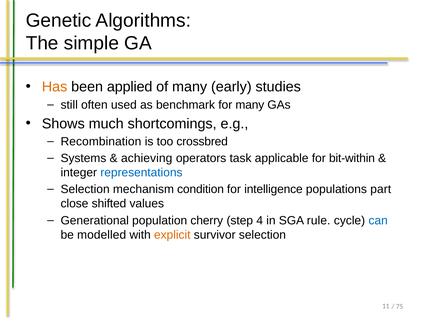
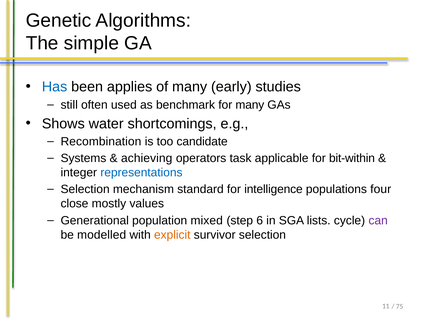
Has colour: orange -> blue (55, 87)
applied: applied -> applies (130, 87)
much: much -> water (106, 124)
crossbred: crossbred -> candidate (202, 141)
condition: condition -> standard (200, 189)
part: part -> four (381, 189)
shifted: shifted -> mostly (109, 204)
cherry: cherry -> mixed (207, 220)
4: 4 -> 6 (260, 220)
rule: rule -> lists (319, 220)
can colour: blue -> purple (378, 220)
